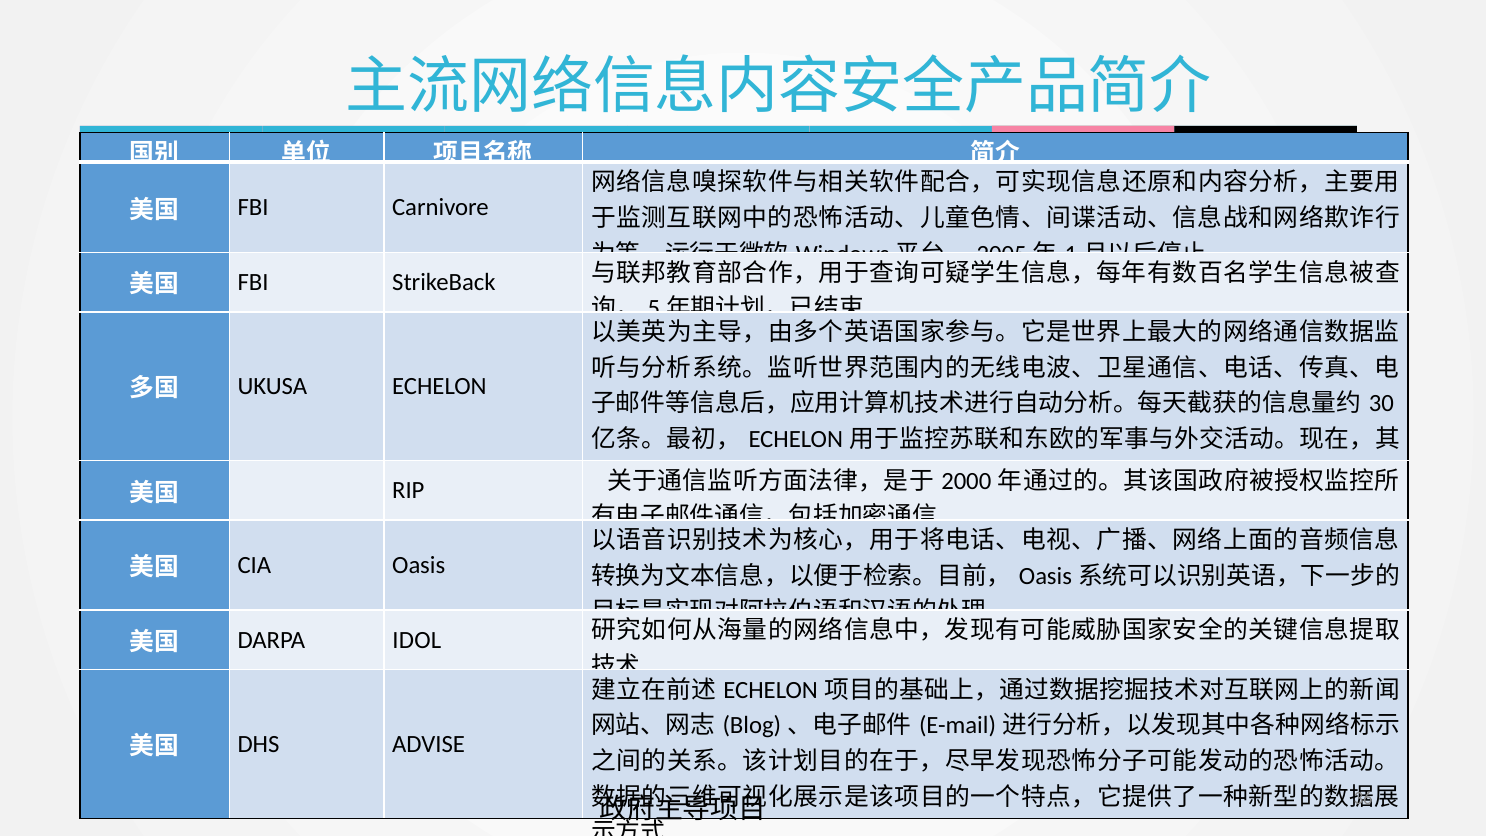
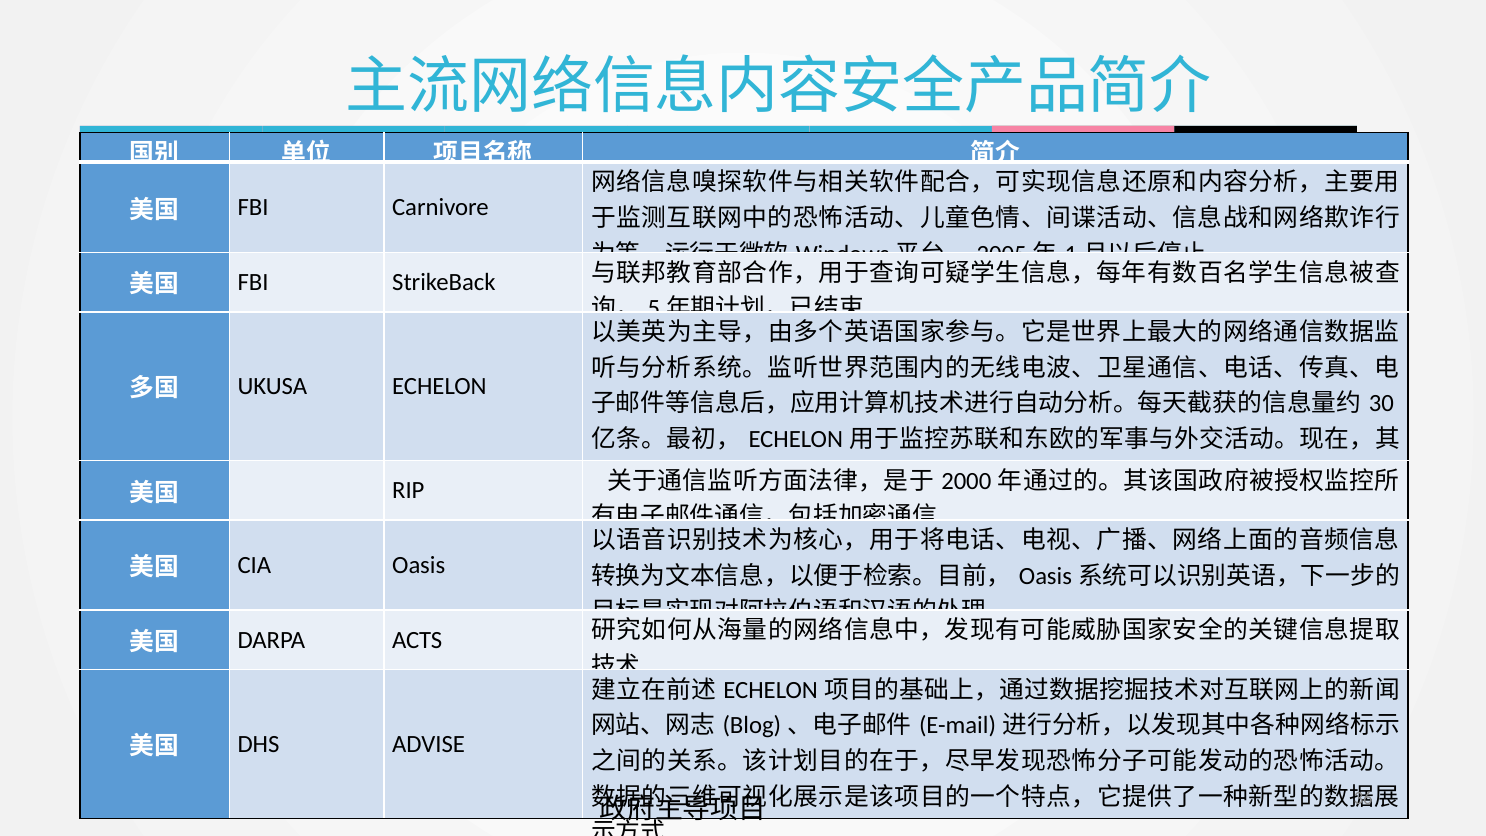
IDOL: IDOL -> ACTS (417, 640)
